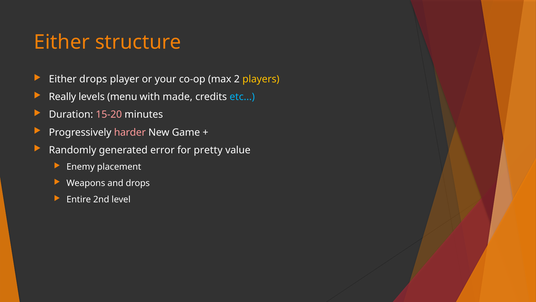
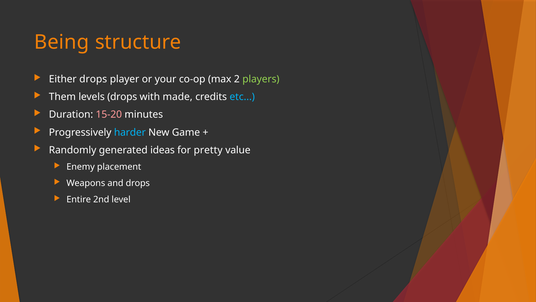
Either: Either -> Being (62, 42)
players colour: yellow -> light green (261, 79)
Really: Really -> Them (62, 97)
levels menu: menu -> drops (122, 97)
harder colour: pink -> light blue (130, 132)
error: error -> ideas (163, 150)
